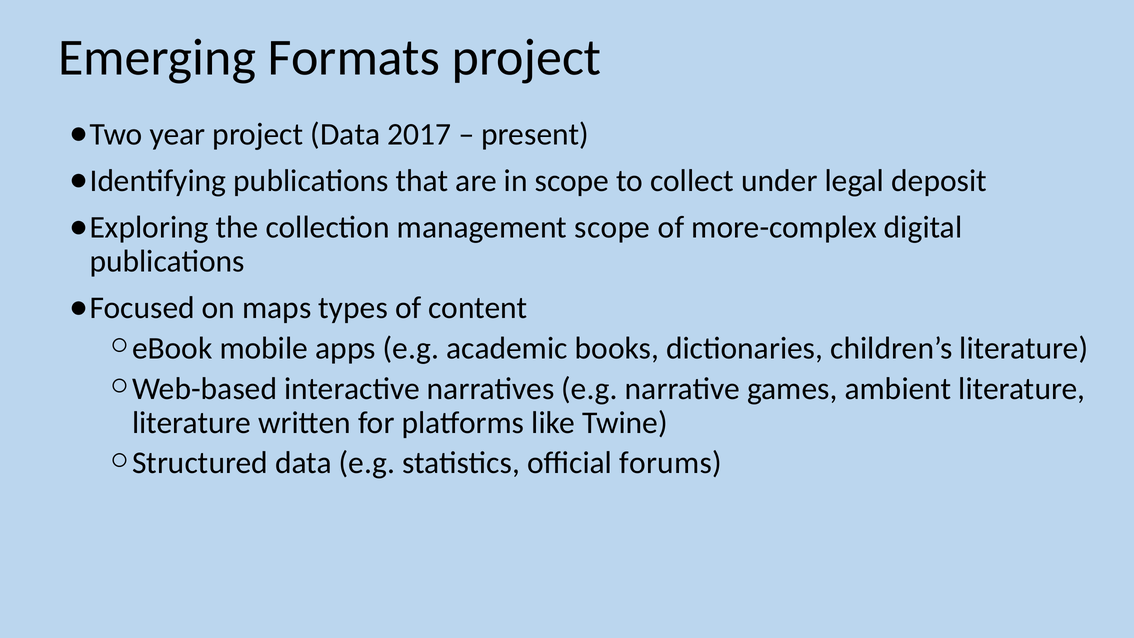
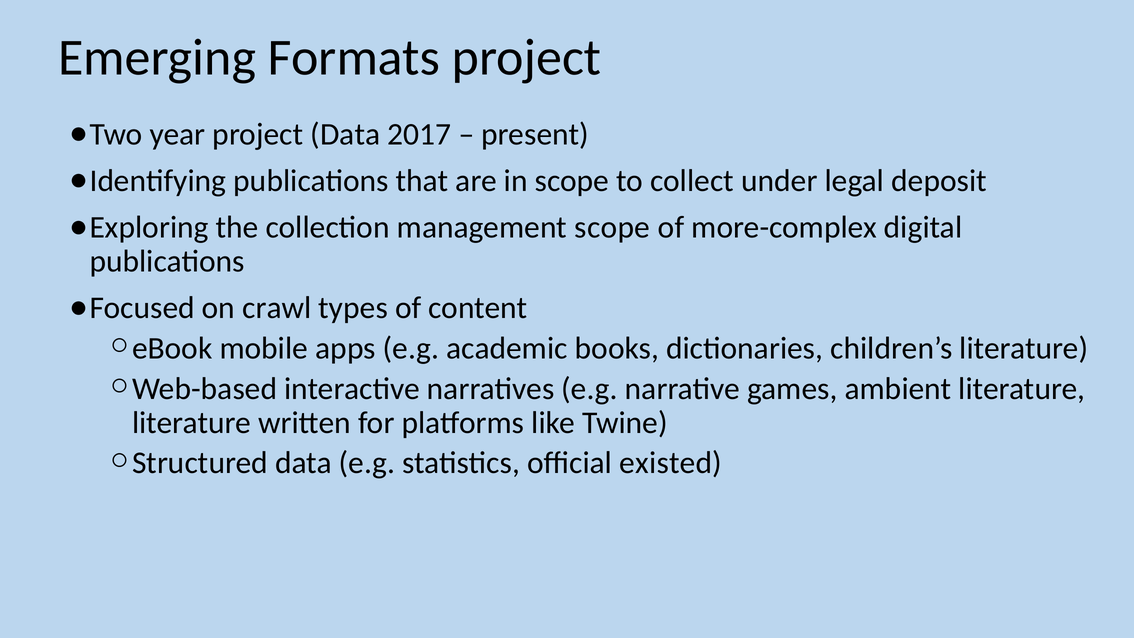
maps: maps -> crawl (277, 308)
forums: forums -> existed (671, 463)
